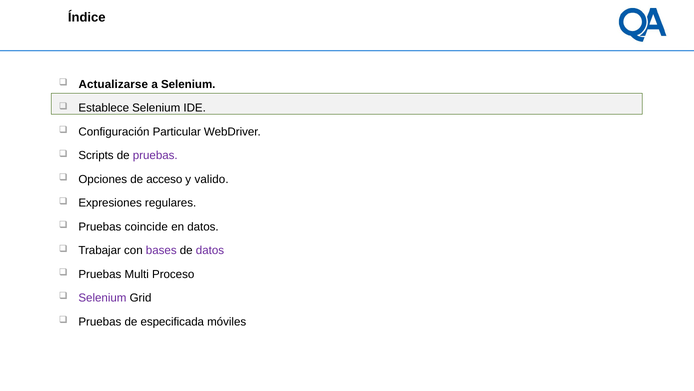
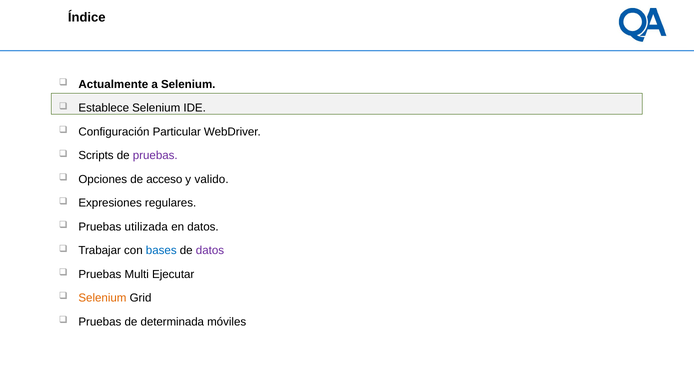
Actualizarse: Actualizarse -> Actualmente (113, 84)
coincide: coincide -> utilizada (146, 226)
bases colour: purple -> blue (161, 250)
Proceso: Proceso -> Ejecutar (173, 274)
Selenium colour: purple -> orange (102, 297)
especificada: especificada -> determinada (172, 321)
